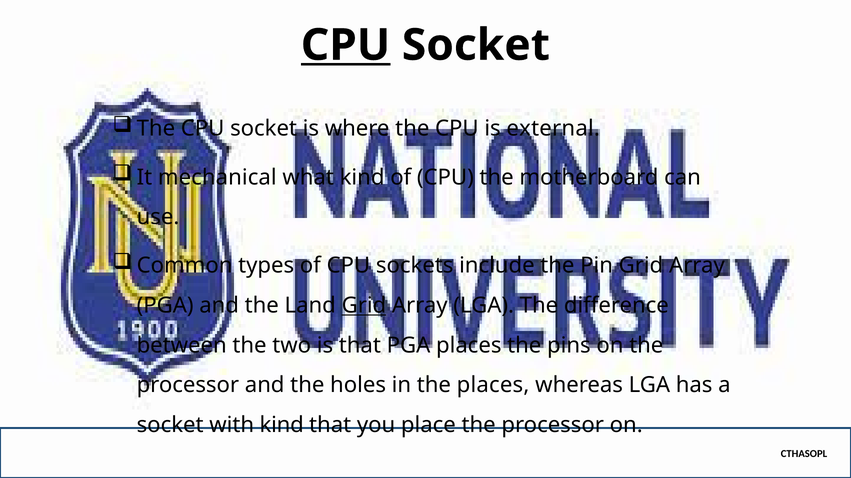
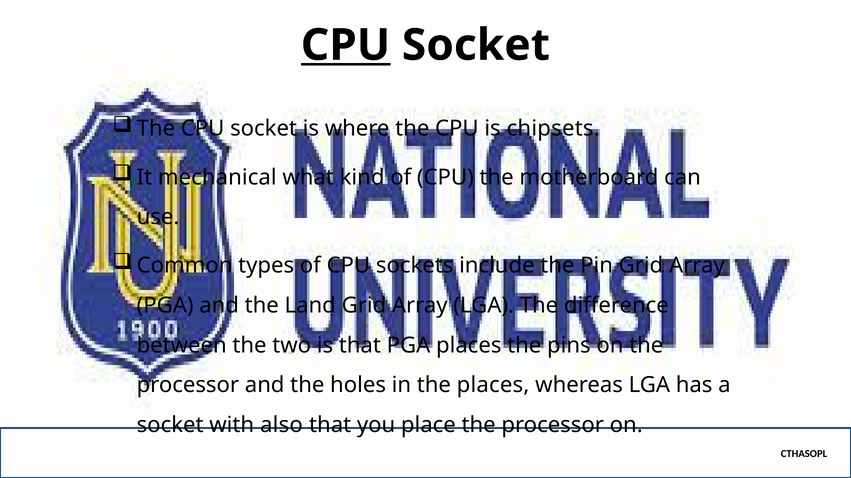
external: external -> chipsets (553, 129)
Grid underline: present -> none (364, 306)
with kind: kind -> also (281, 426)
